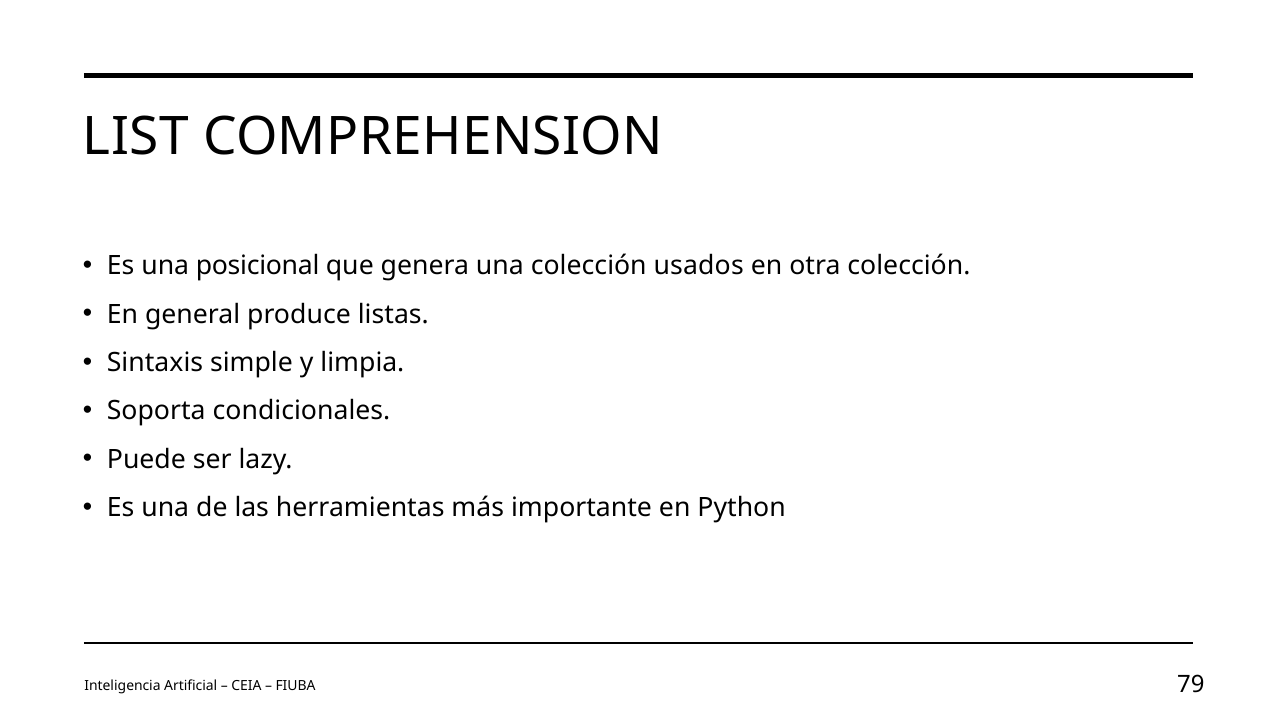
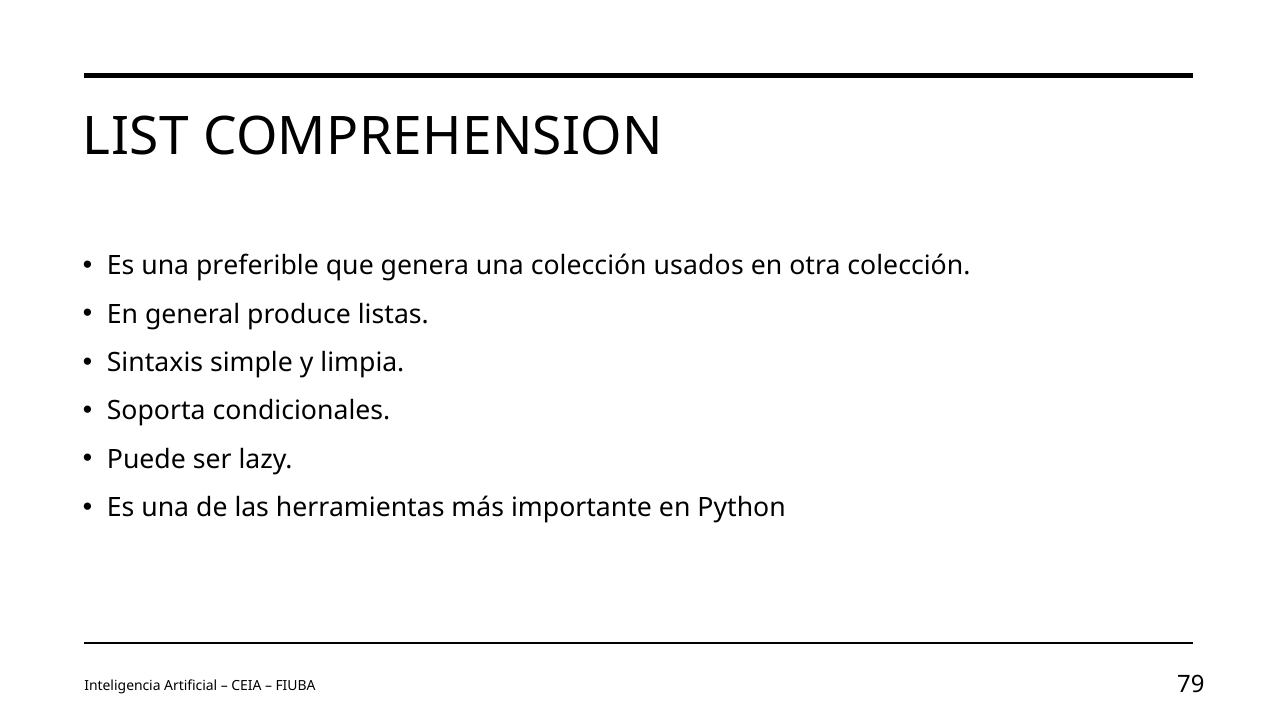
posicional: posicional -> preferible (257, 266)
